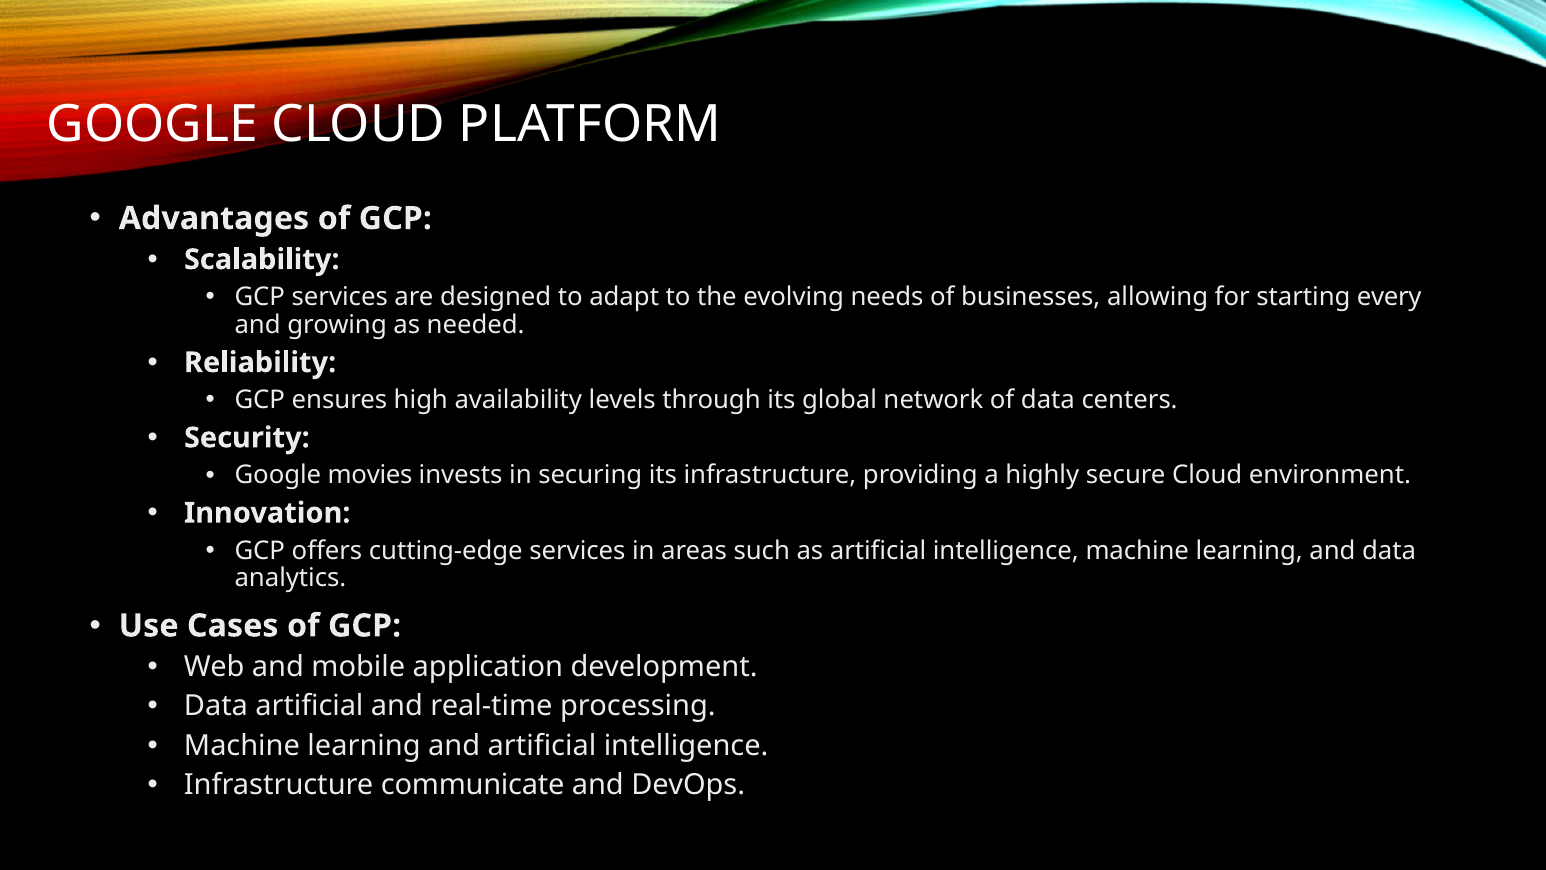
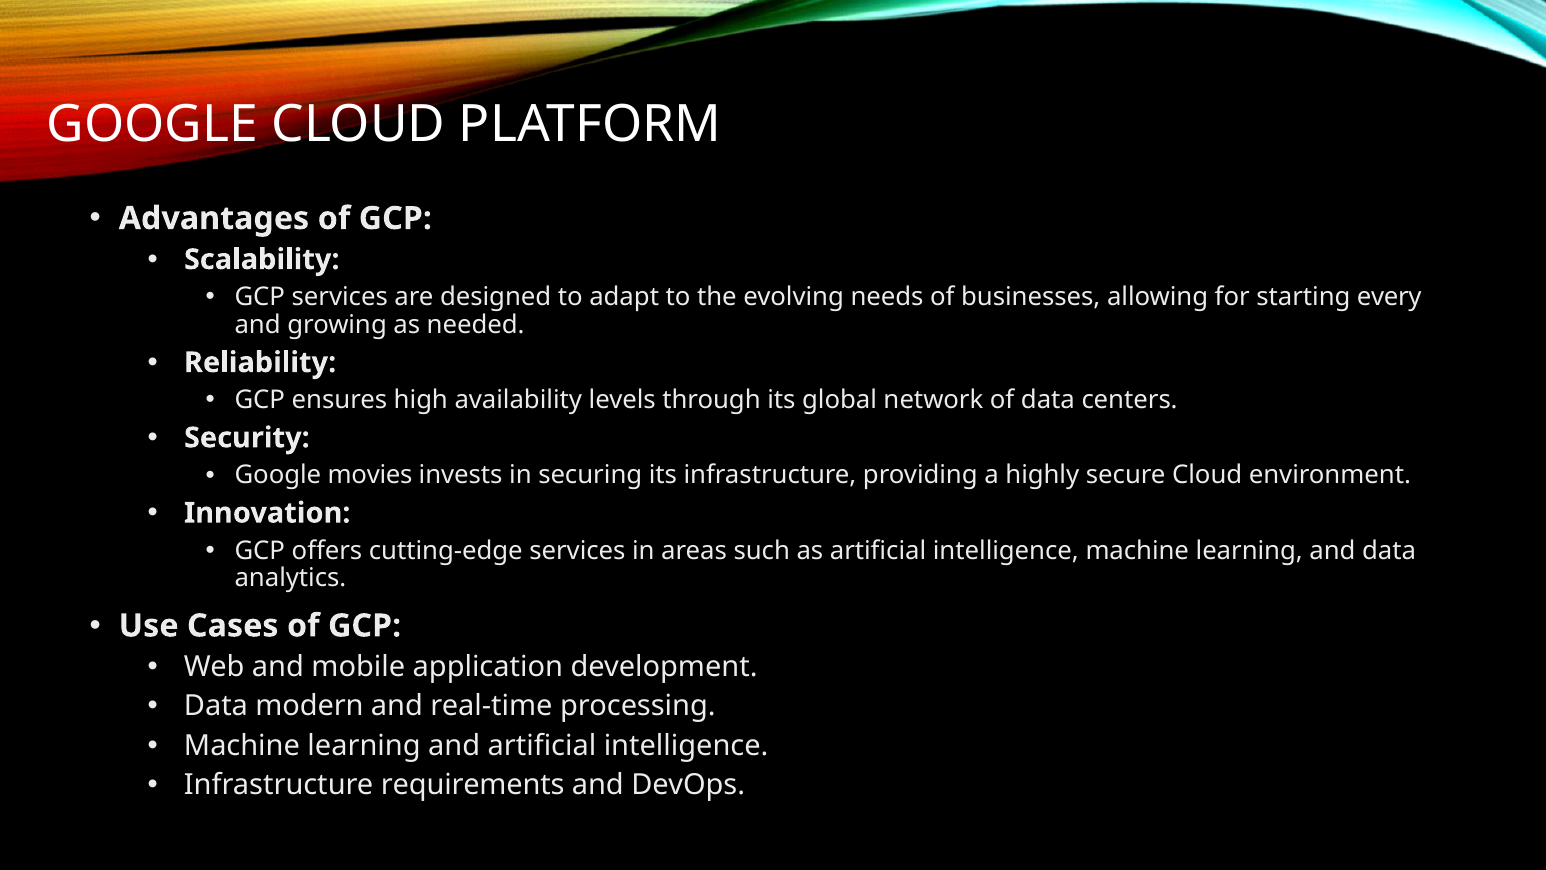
Data artificial: artificial -> modern (309, 706)
communicate: communicate -> requirements (473, 785)
